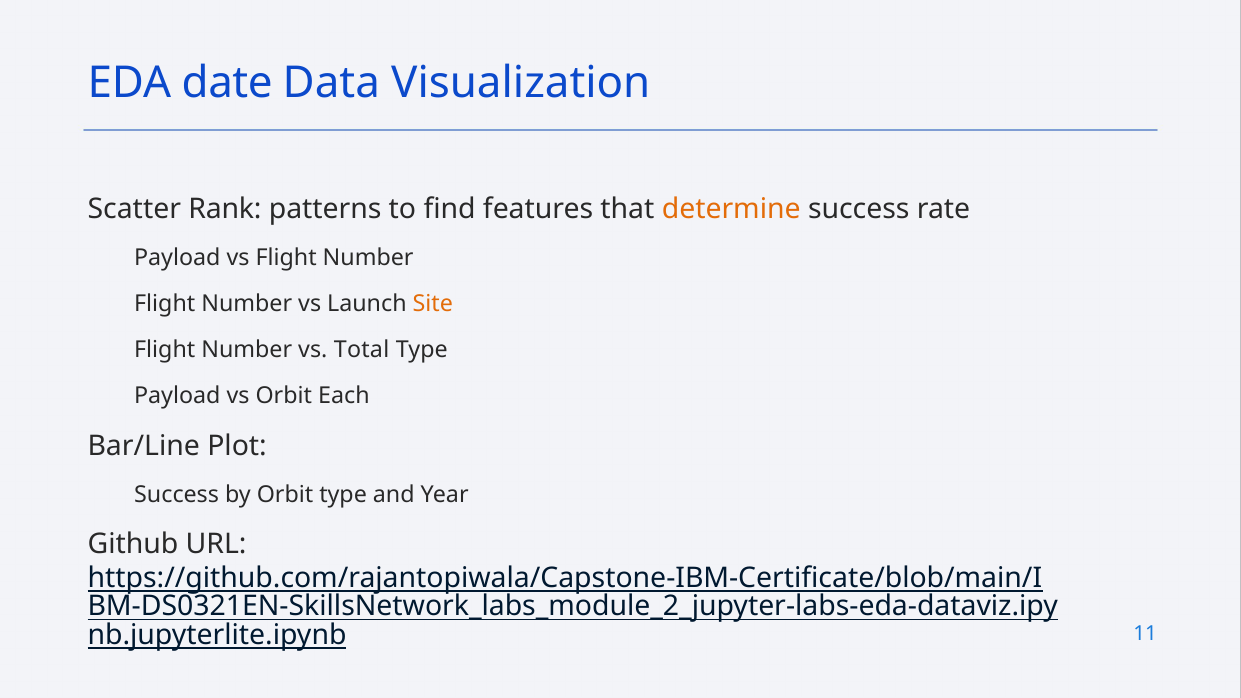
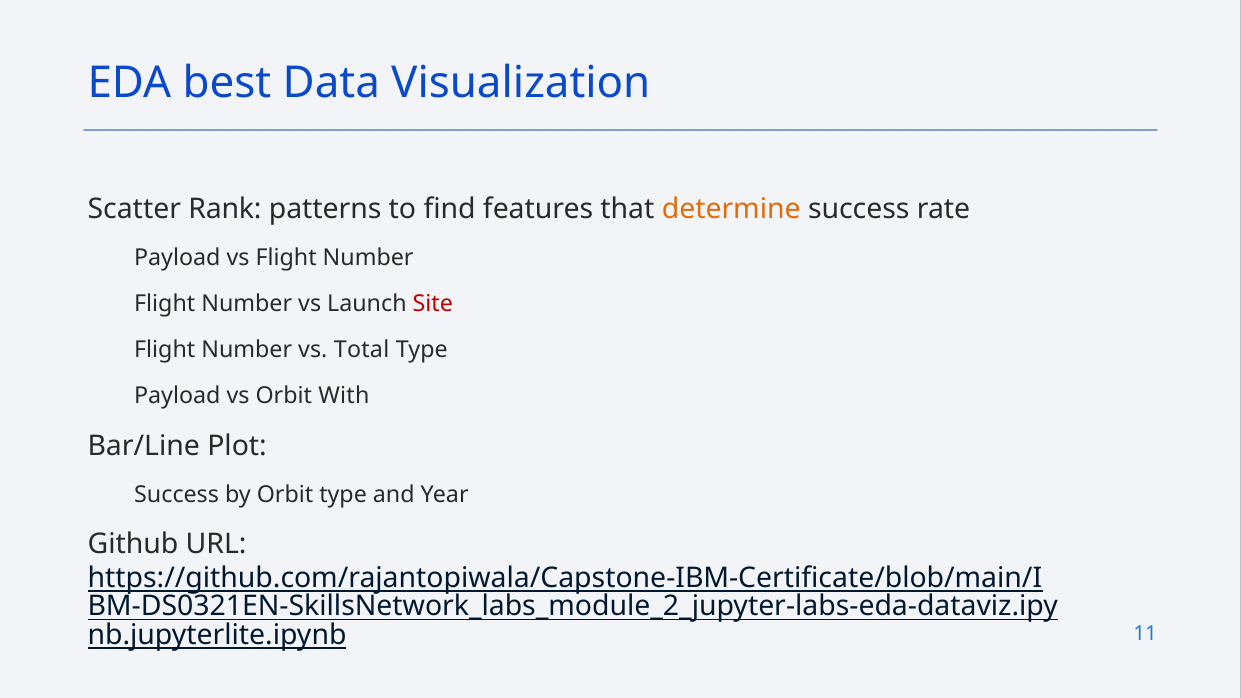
date: date -> best (227, 83)
Site colour: orange -> red (433, 304)
Each: Each -> With (344, 396)
